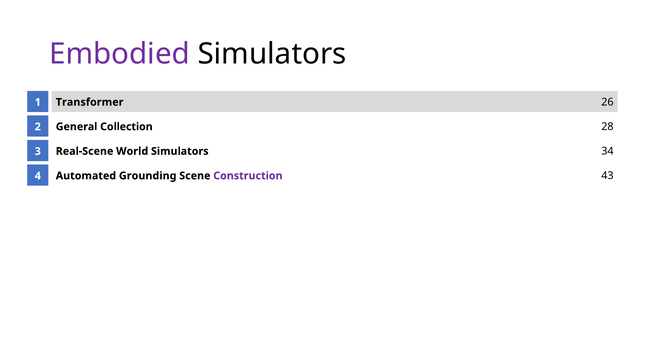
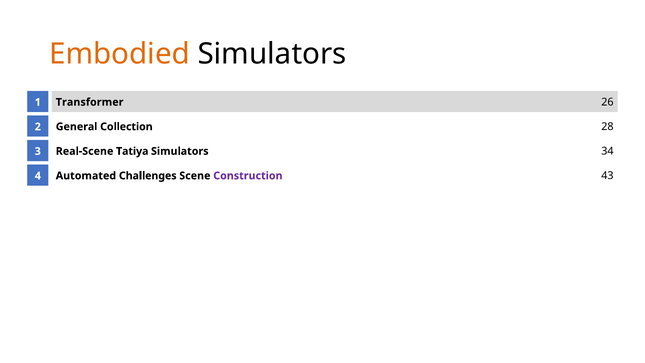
Embodied colour: purple -> orange (120, 54)
World: World -> Tatiya (132, 151)
Grounding: Grounding -> Challenges (148, 176)
